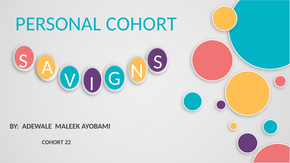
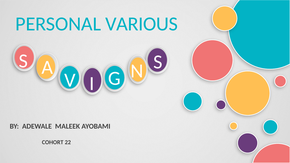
PERSONAL COHORT: COHORT -> VARIOUS (141, 24)
